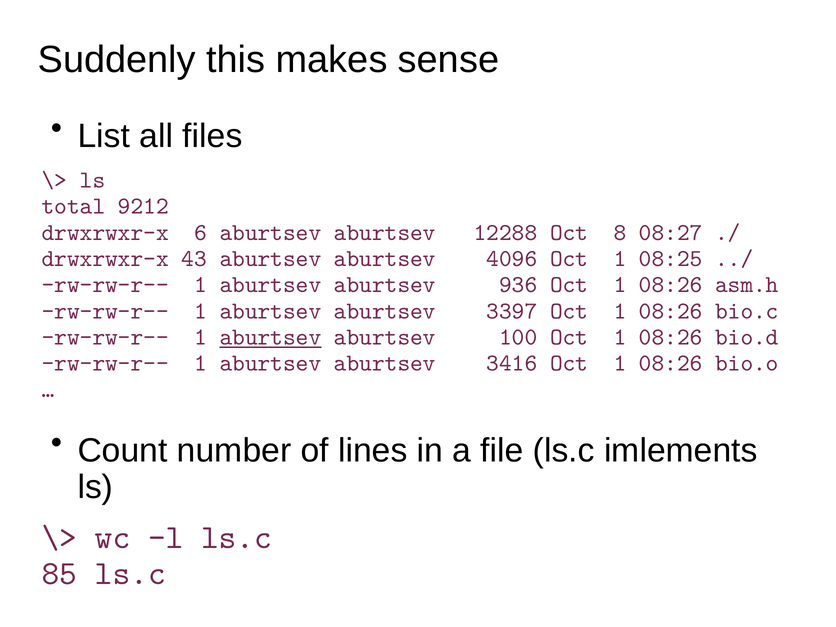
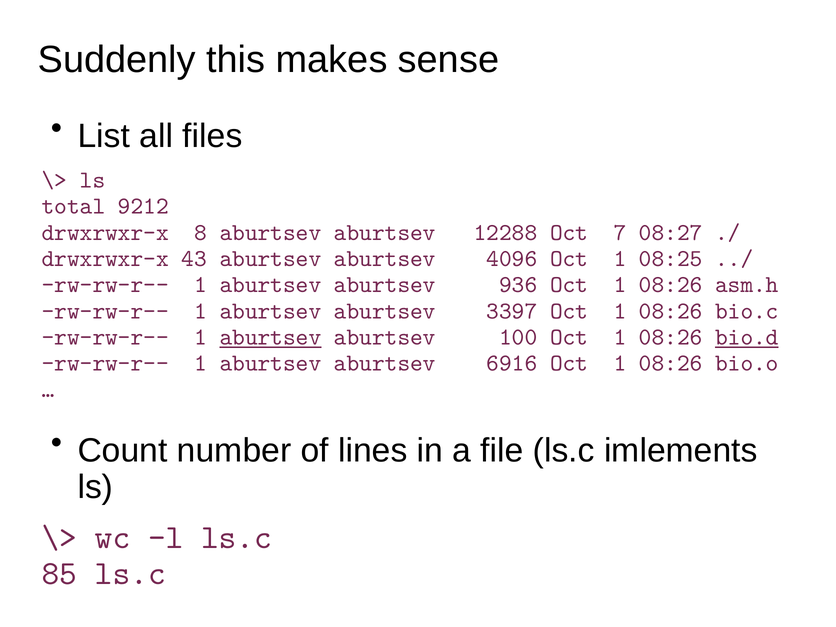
6: 6 -> 8 (201, 232)
8: 8 -> 7 (620, 232)
bio.d underline: none -> present (747, 337)
3416: 3416 -> 6916 (512, 363)
